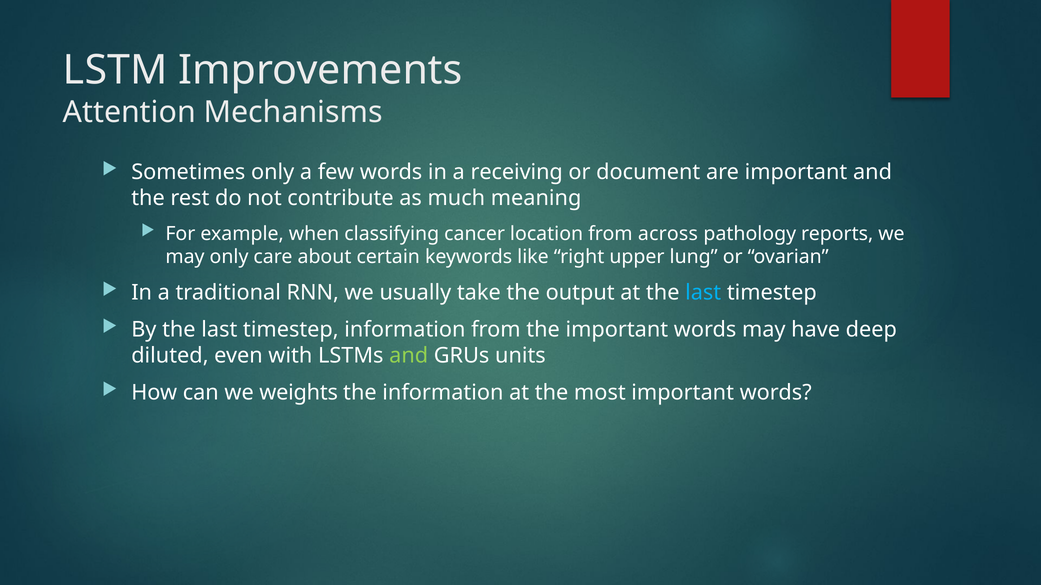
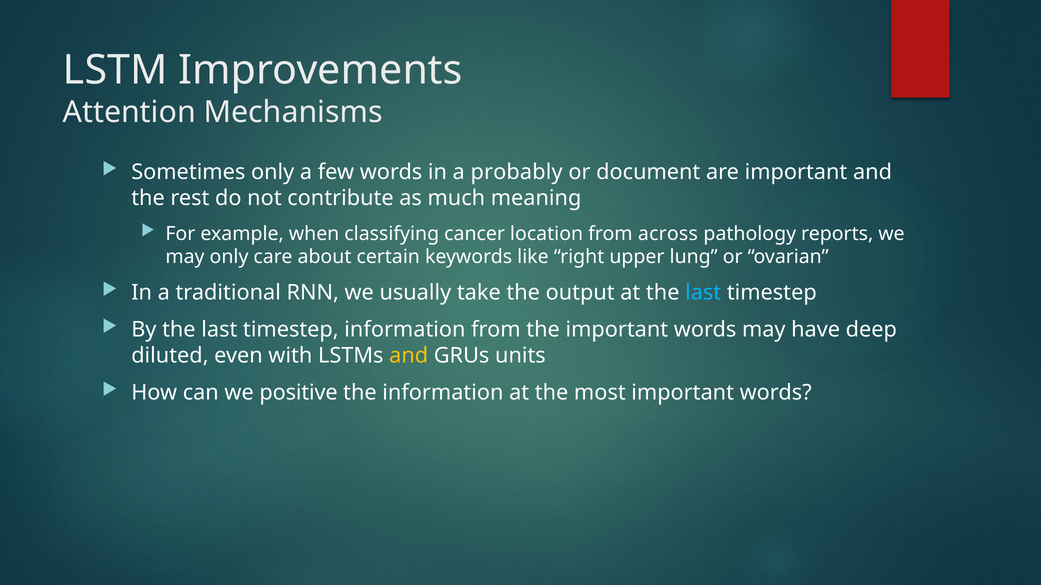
receiving: receiving -> probably (517, 172)
and colour: light green -> yellow (409, 356)
weights: weights -> positive (299, 393)
